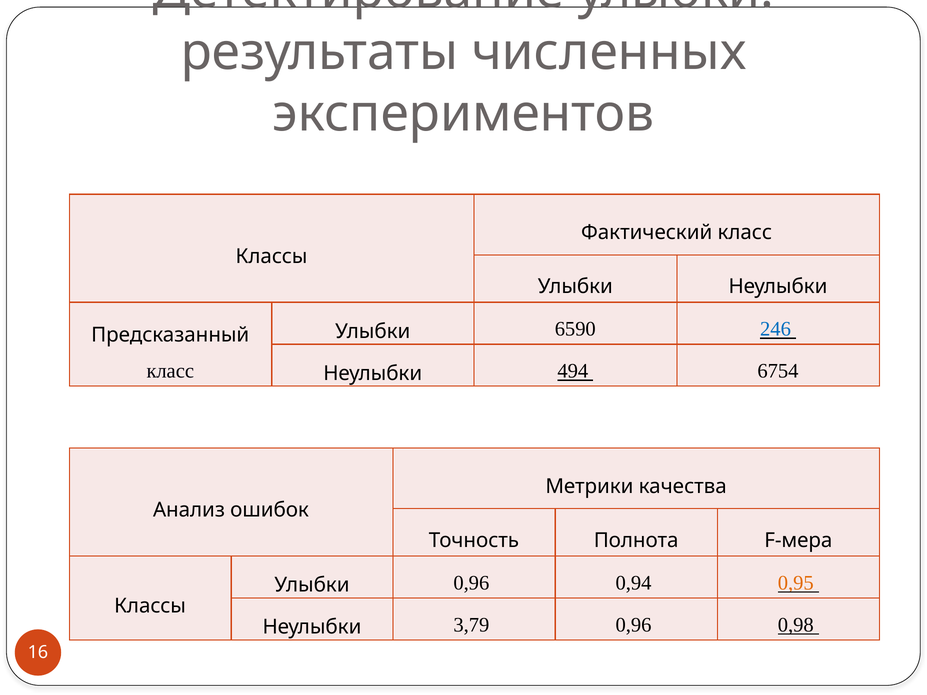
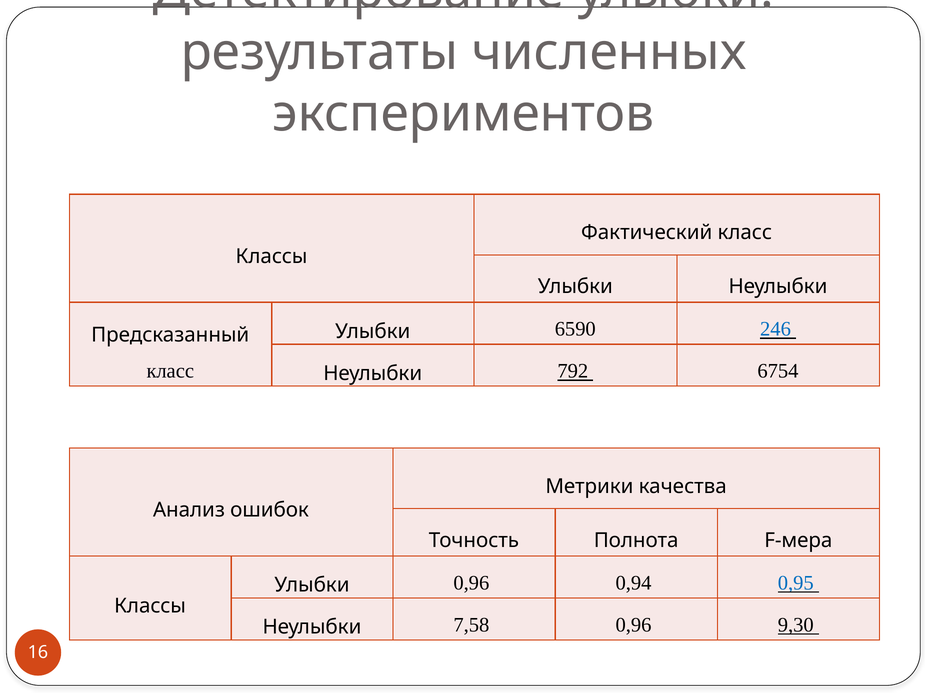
494: 494 -> 792 (573, 371)
0,95 colour: orange -> blue (796, 583)
3,79: 3,79 -> 7,58 (471, 625)
0,98: 0,98 -> 9,30 (796, 625)
